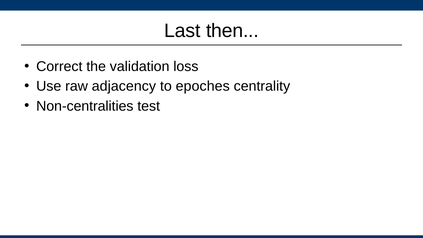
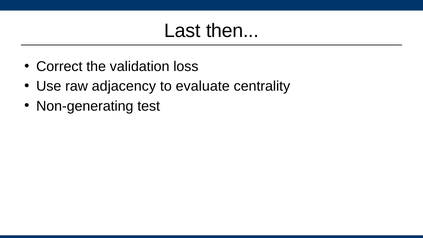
epoches: epoches -> evaluate (203, 86)
Non-centralities: Non-centralities -> Non-generating (85, 106)
